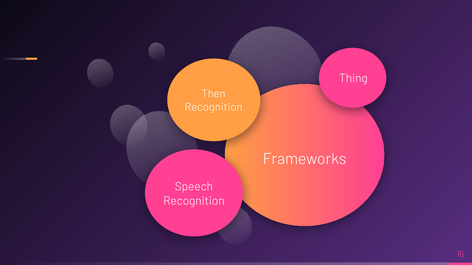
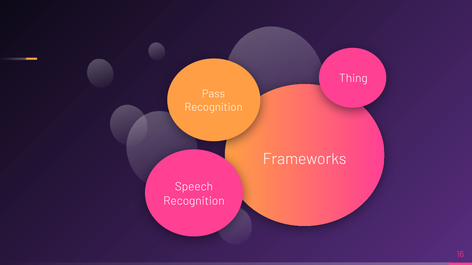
Then: Then -> Pass (213, 94)
